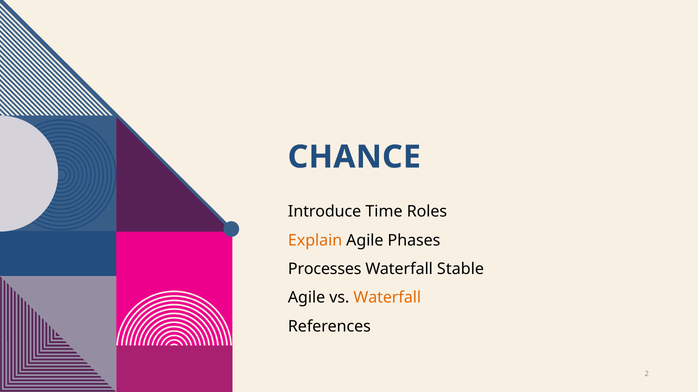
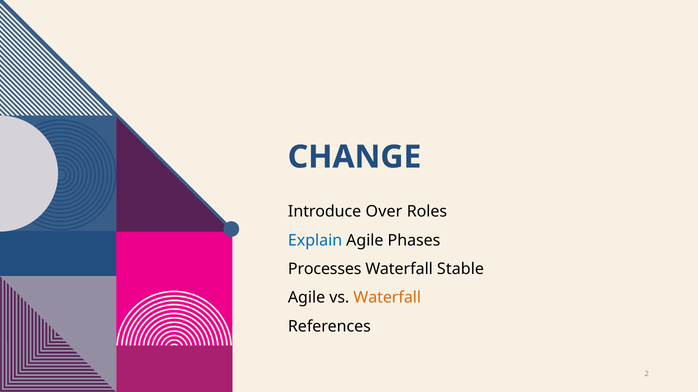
CHANCE: CHANCE -> CHANGE (354, 157)
Time: Time -> Over (384, 212)
Explain colour: orange -> blue (315, 241)
